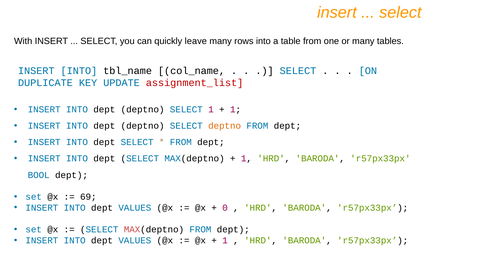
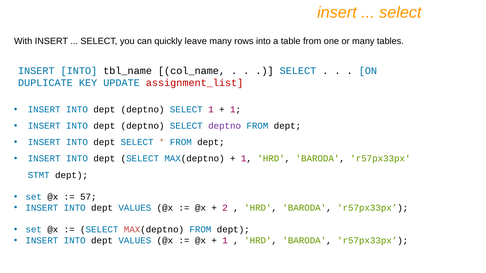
deptno colour: orange -> purple (225, 126)
BOOL: BOOL -> STMT (39, 175)
69: 69 -> 57 (88, 197)
0: 0 -> 2 (225, 208)
